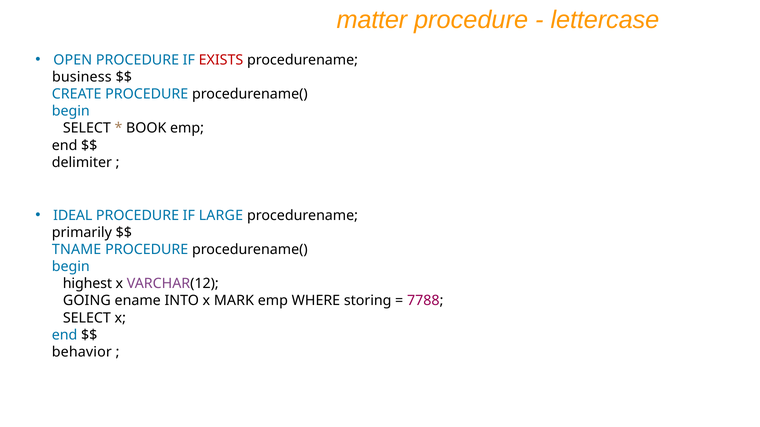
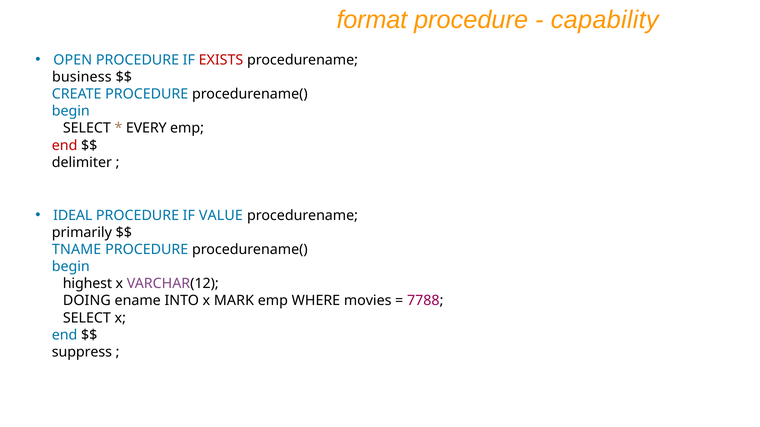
matter: matter -> format (372, 20)
lettercase: lettercase -> capability (605, 20)
BOOK: BOOK -> EVERY (146, 128)
end colour: black -> red (65, 146)
LARGE: LARGE -> VALUE (221, 216)
GOING: GOING -> DOING (87, 301)
storing: storing -> movies (368, 301)
behavior: behavior -> suppress (82, 352)
